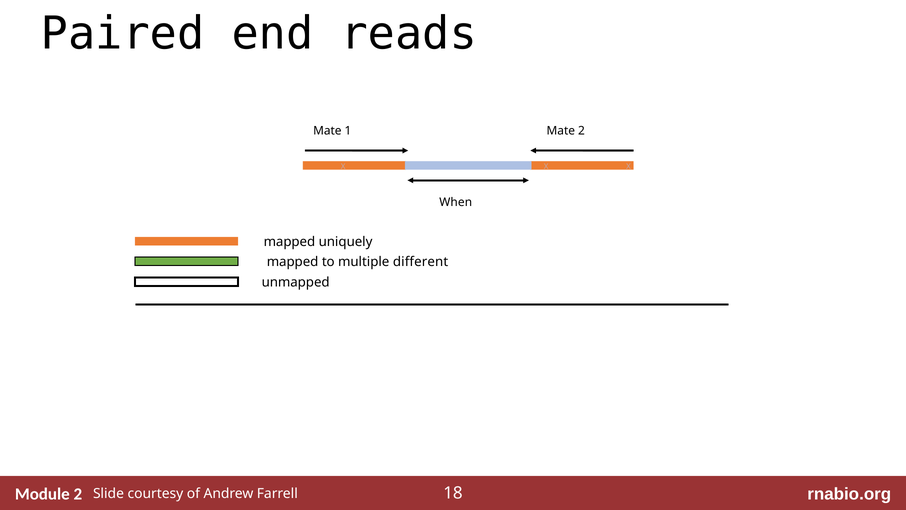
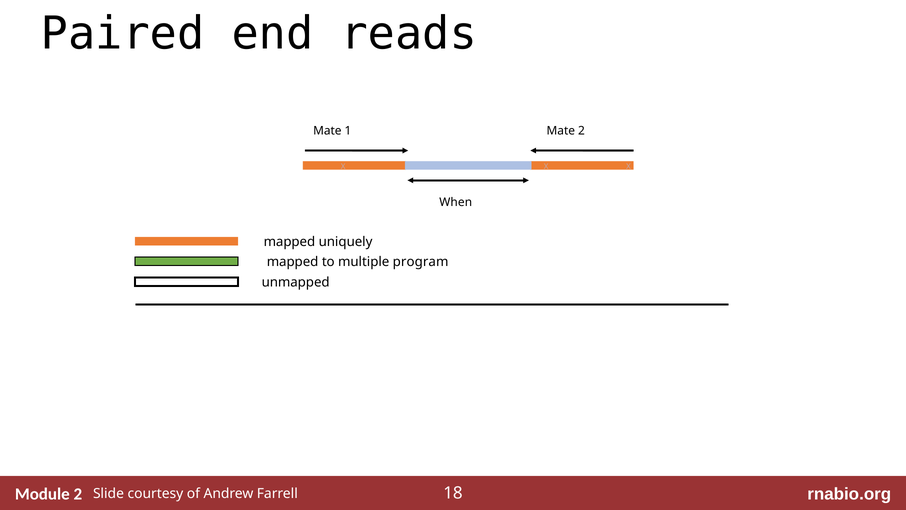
different: different -> program (421, 261)
